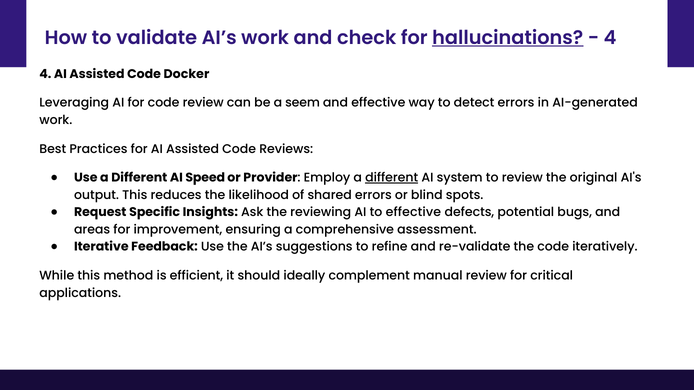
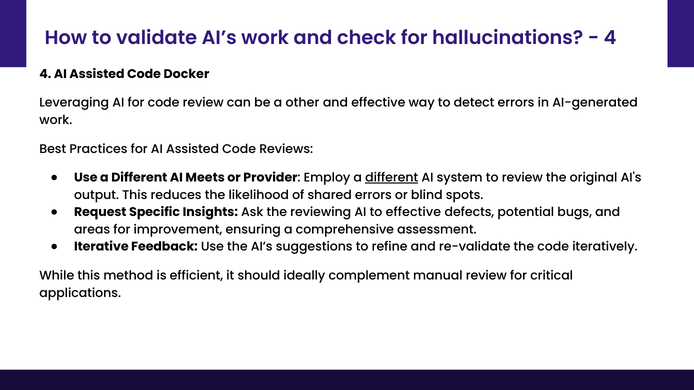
hallucinations underline: present -> none (508, 38)
seem: seem -> other (302, 103)
Speed: Speed -> Meets (205, 178)
